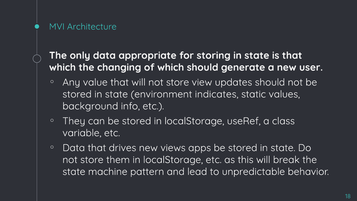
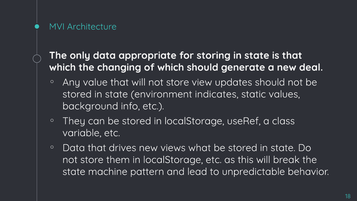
user: user -> deal (311, 67)
apps: apps -> what (200, 148)
